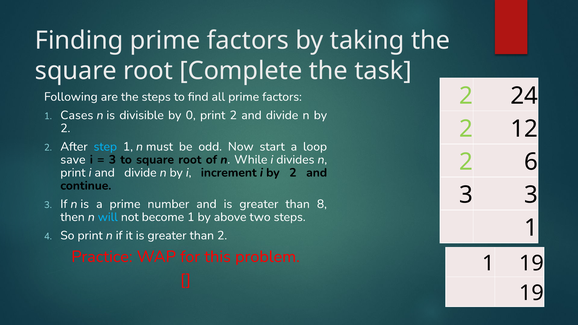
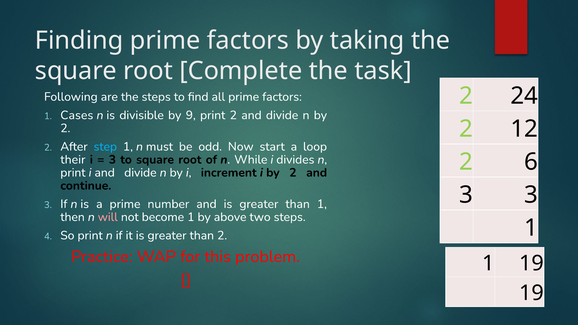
0: 0 -> 9 (191, 115)
save: save -> their (73, 160)
than 8: 8 -> 1 (322, 204)
will colour: light blue -> pink (108, 217)
